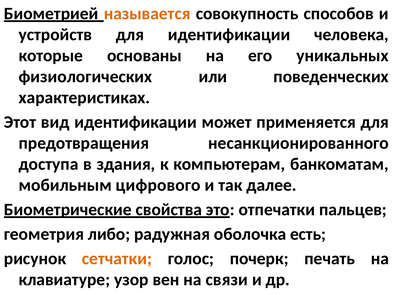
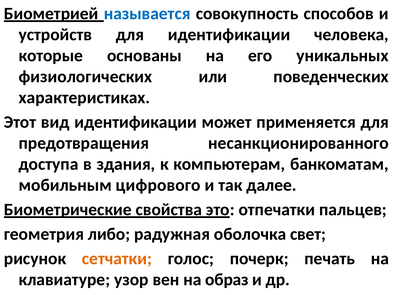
называется colour: orange -> blue (147, 14)
есть: есть -> свет (308, 234)
связи: связи -> образ (227, 279)
